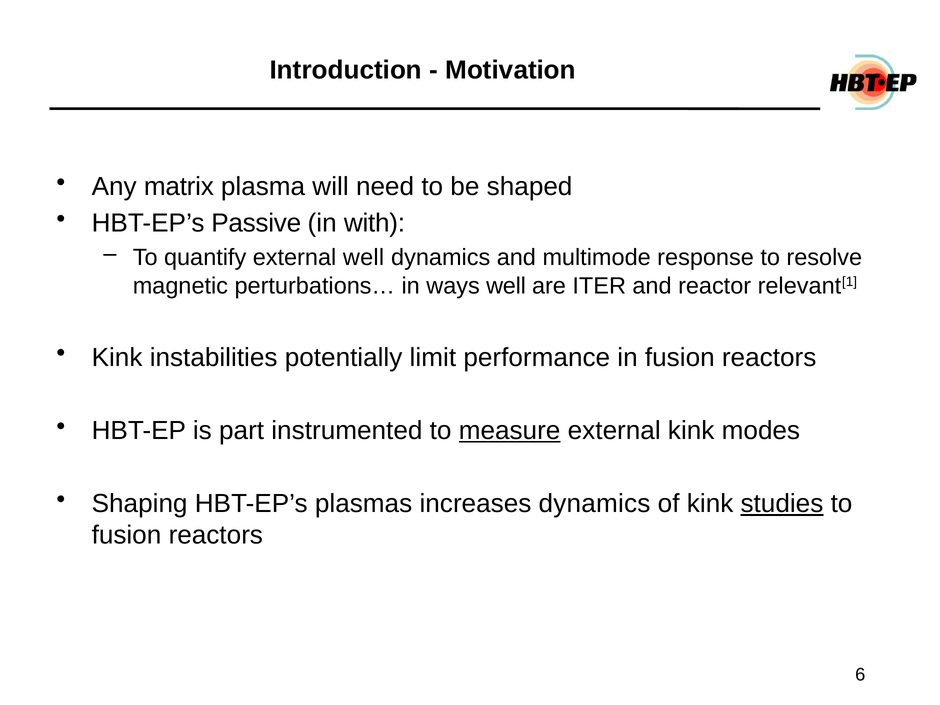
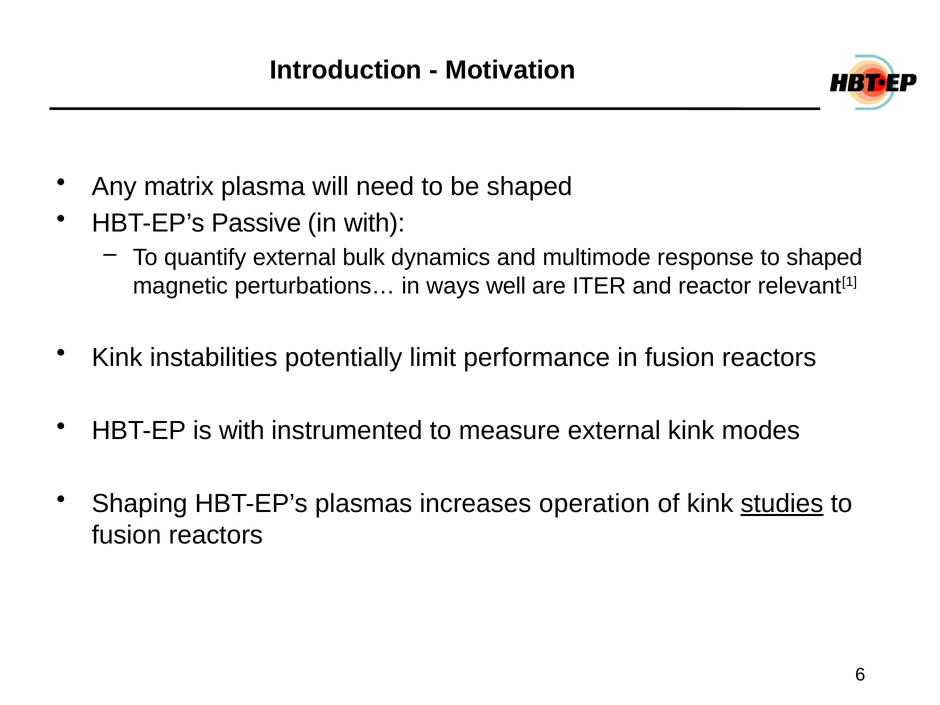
external well: well -> bulk (364, 258)
to resolve: resolve -> shaped (824, 258)
is part: part -> with (242, 431)
measure underline: present -> none (510, 431)
increases dynamics: dynamics -> operation (594, 504)
